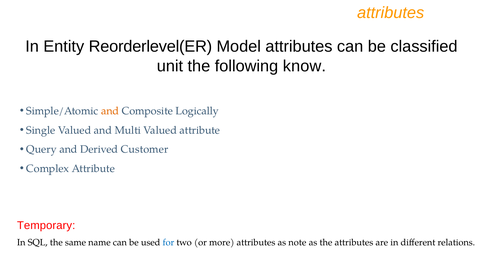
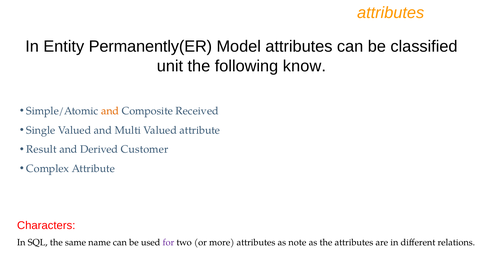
Reorderlevel(ER: Reorderlevel(ER -> Permanently(ER (150, 47)
Logically: Logically -> Received (197, 111)
Query: Query -> Result (41, 149)
Temporary: Temporary -> Characters (46, 226)
for colour: blue -> purple (168, 243)
